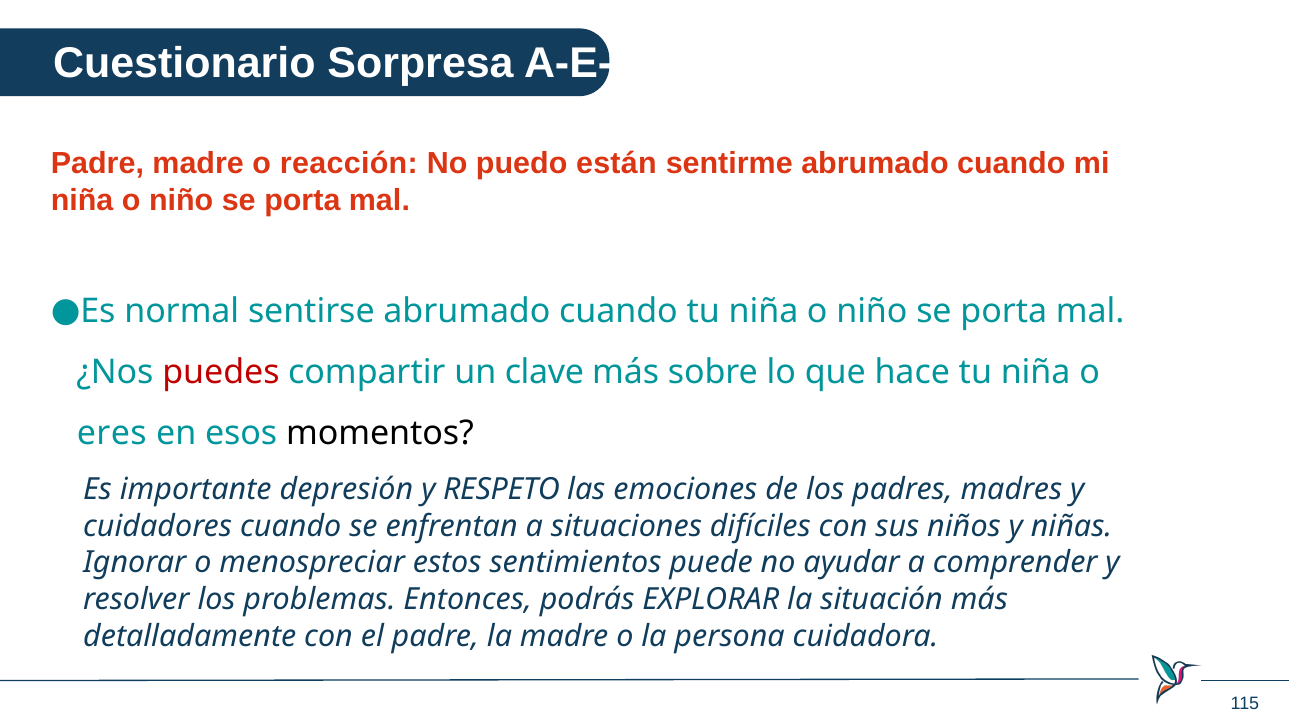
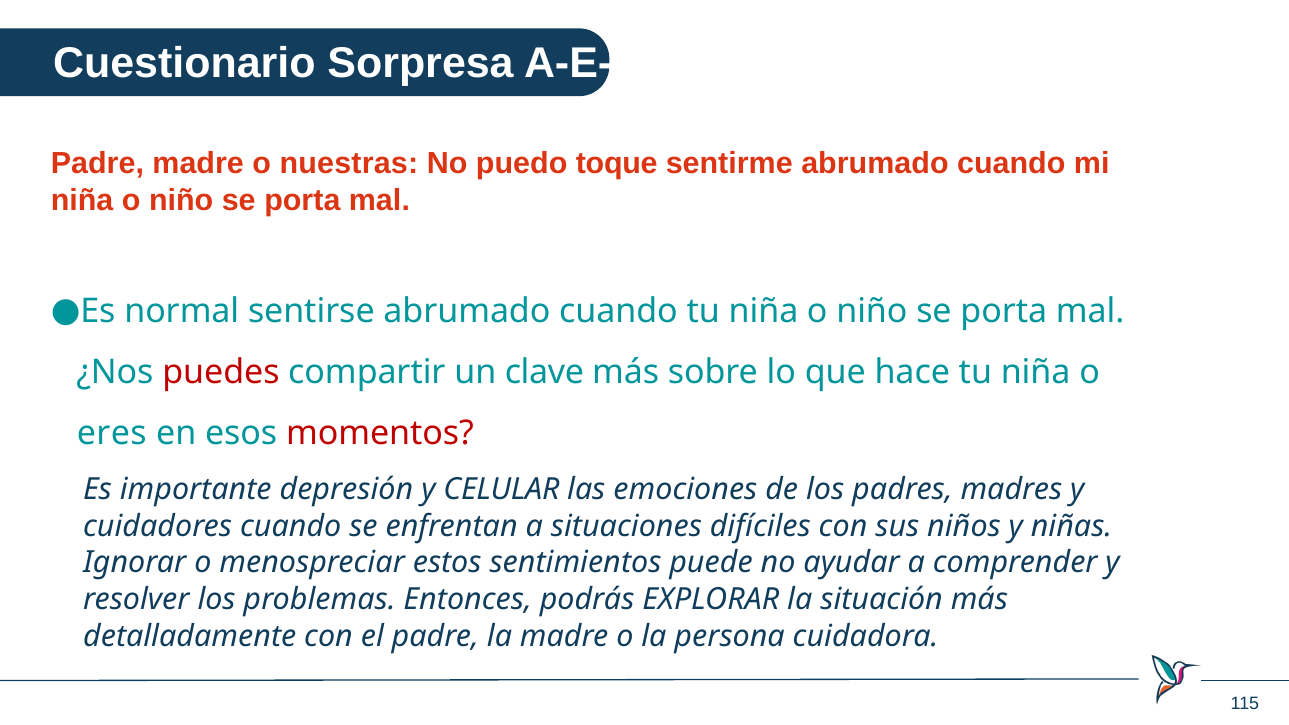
reacción: reacción -> nuestras (349, 164)
están: están -> toque (617, 164)
momentos colour: black -> red (380, 434)
RESPETO: RESPETO -> CELULAR (501, 490)
